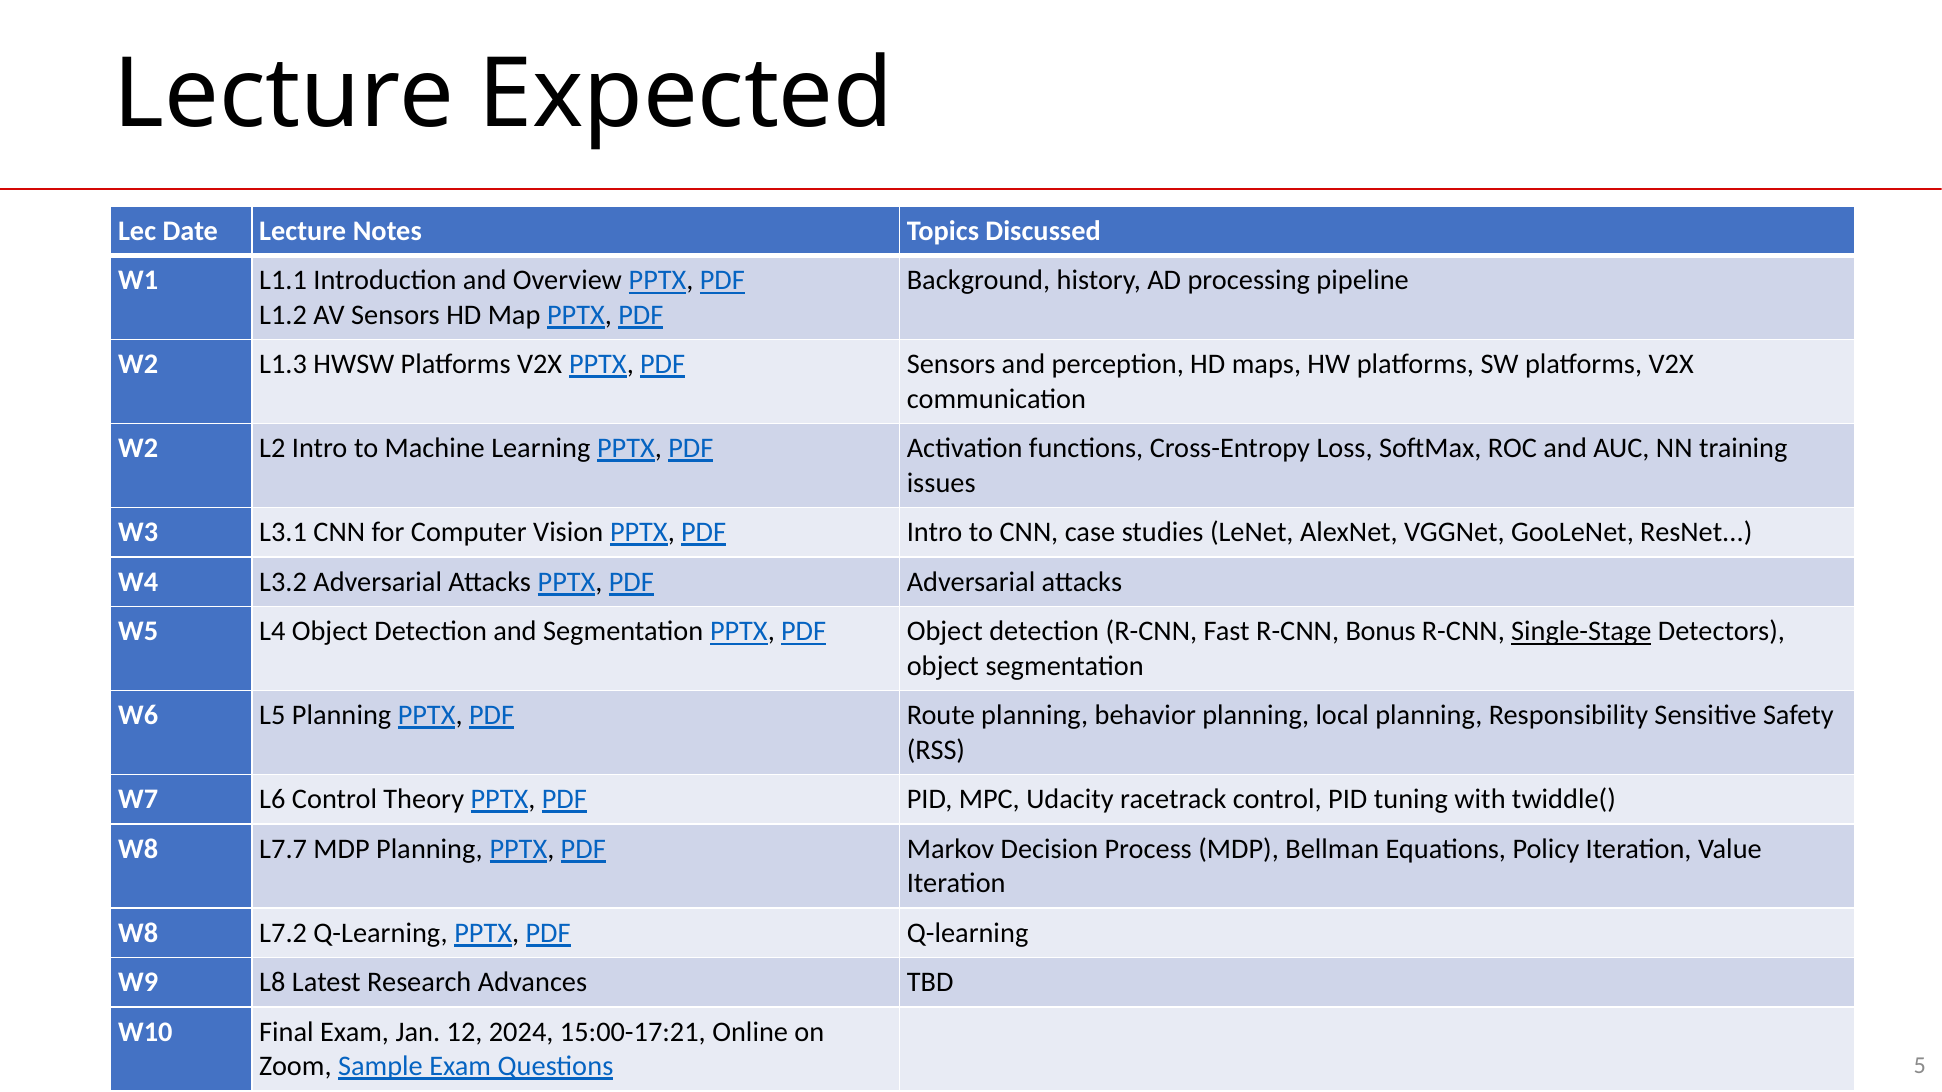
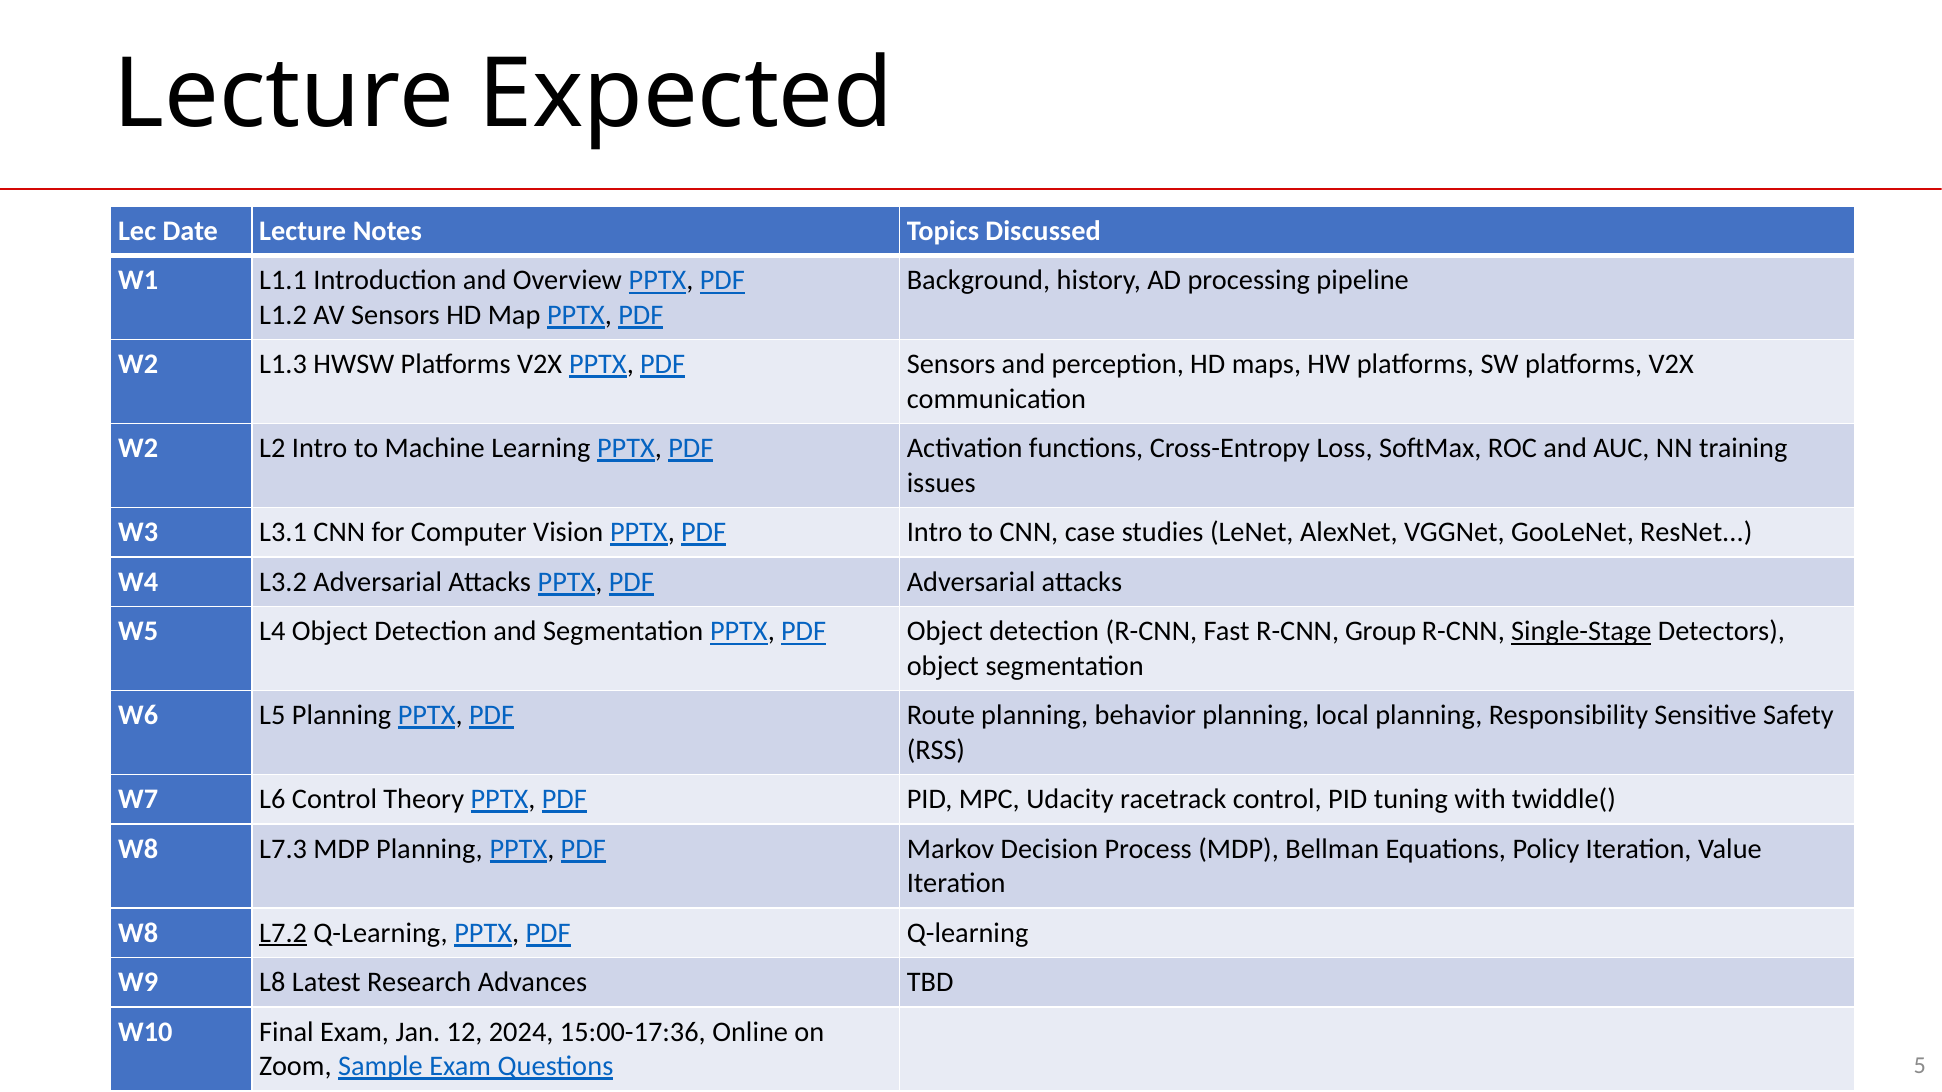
Bonus: Bonus -> Group (1381, 632)
L7.7: L7.7 -> L7.3 (283, 849)
L7.2 underline: none -> present (283, 933)
15:00-17:21: 15:00-17:21 -> 15:00-17:36 (633, 1032)
